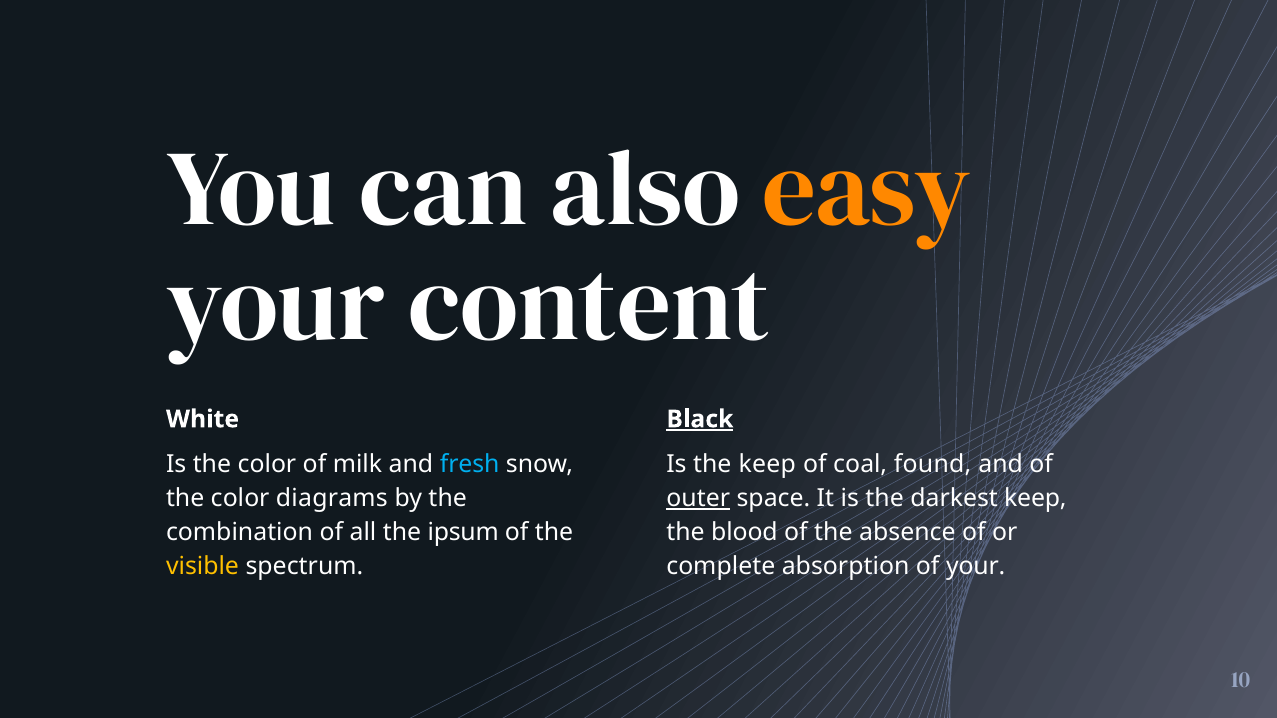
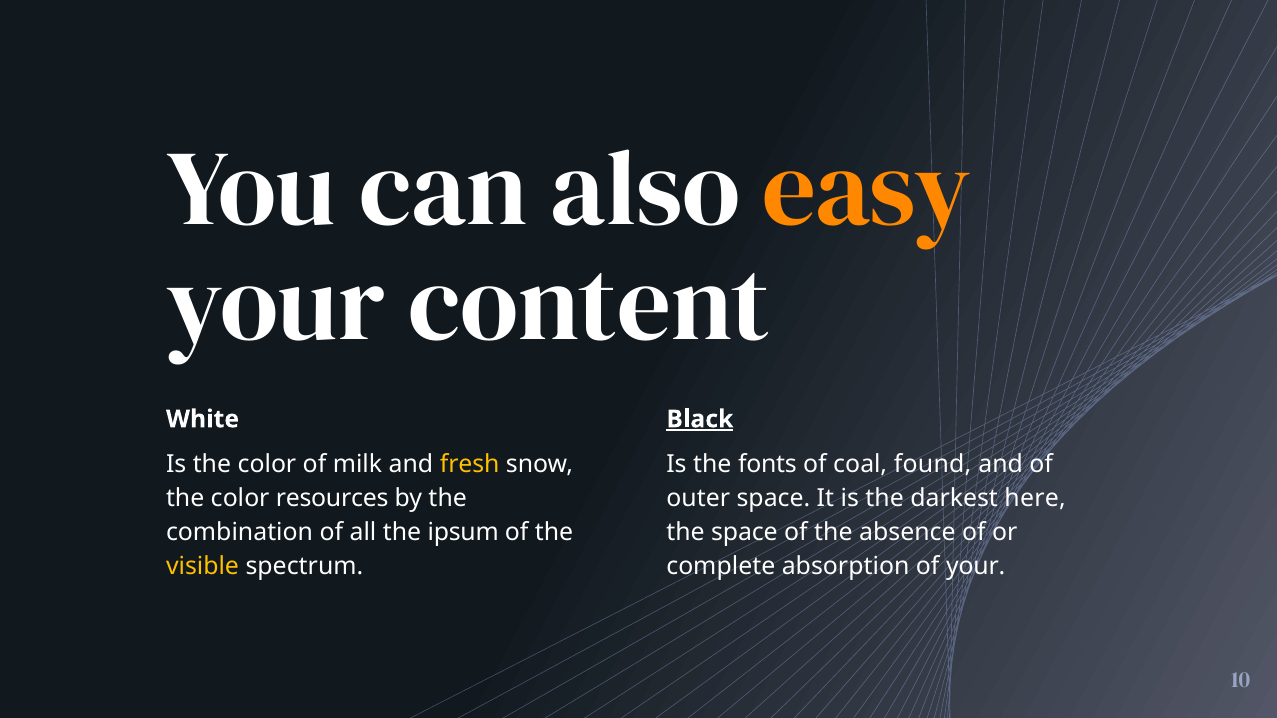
fresh colour: light blue -> yellow (470, 464)
the keep: keep -> fonts (767, 464)
diagrams: diagrams -> resources (332, 498)
outer underline: present -> none (698, 498)
darkest keep: keep -> here (1035, 498)
the blood: blood -> space (744, 533)
